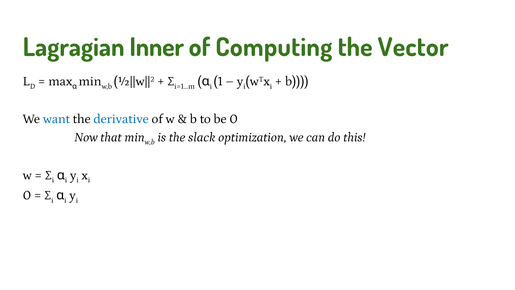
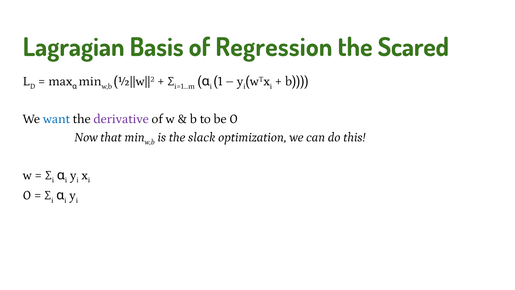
Inner: Inner -> Basis (157, 47)
Computing: Computing -> Regression (274, 47)
Vector: Vector -> Scared (413, 47)
derivative colour: blue -> purple (121, 119)
